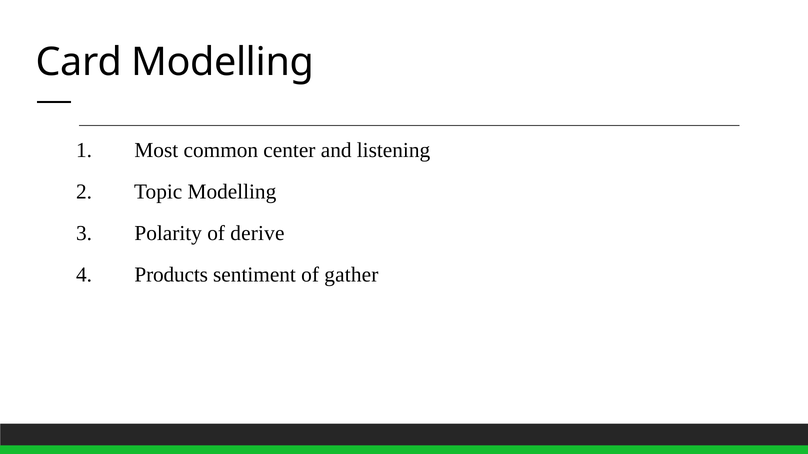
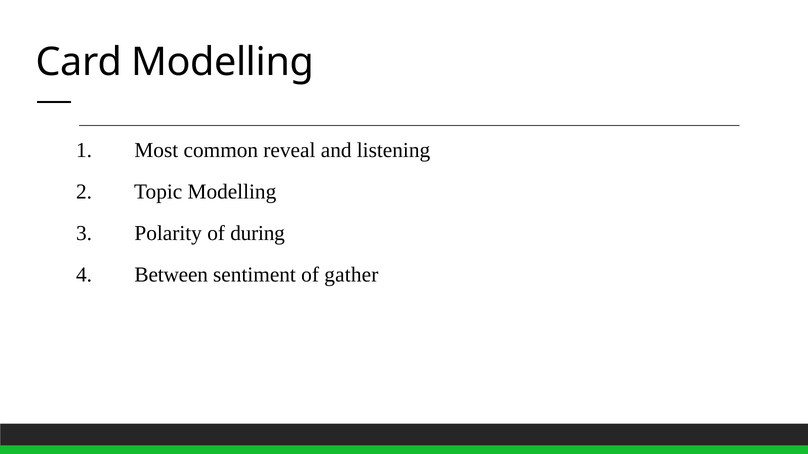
center: center -> reveal (289, 150)
derive: derive -> during (258, 233)
Products: Products -> Between (171, 275)
